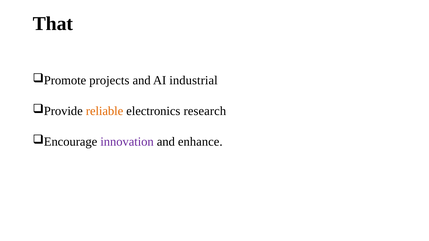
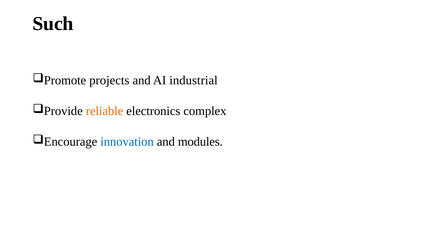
That: That -> Such (53, 24)
research: research -> complex (205, 111)
innovation colour: purple -> blue (127, 142)
enhance: enhance -> modules (200, 142)
